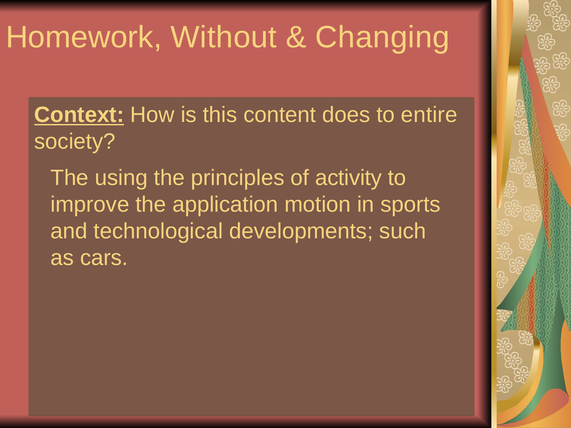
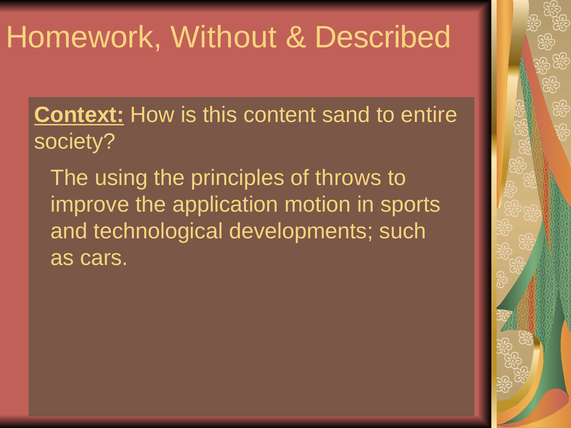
Changing: Changing -> Described (383, 37)
does: does -> sand (346, 115)
activity: activity -> throws (348, 178)
